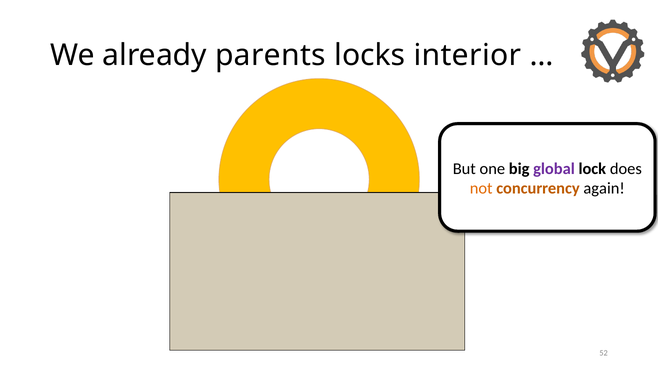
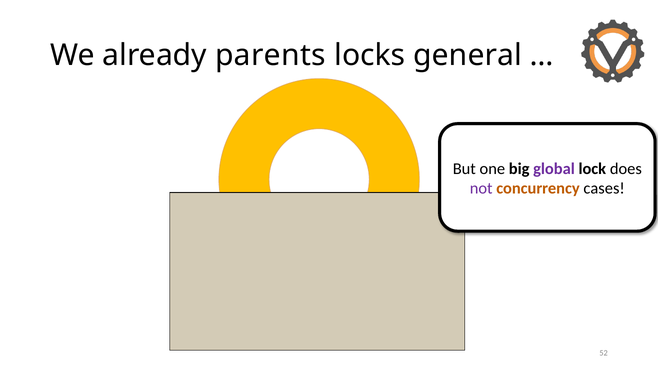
interior: interior -> general (468, 55)
not colour: orange -> purple (481, 188)
again: again -> cases (604, 188)
